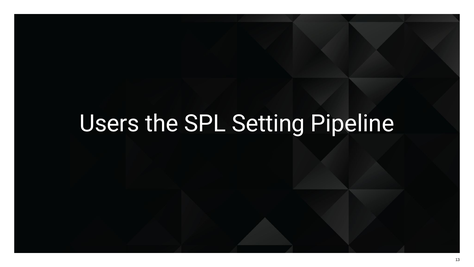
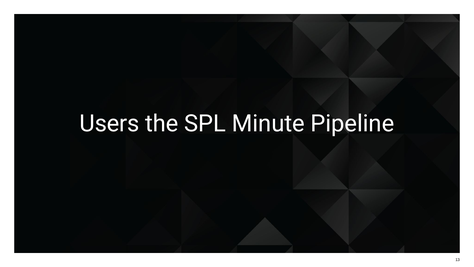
Setting: Setting -> Minute (268, 124)
